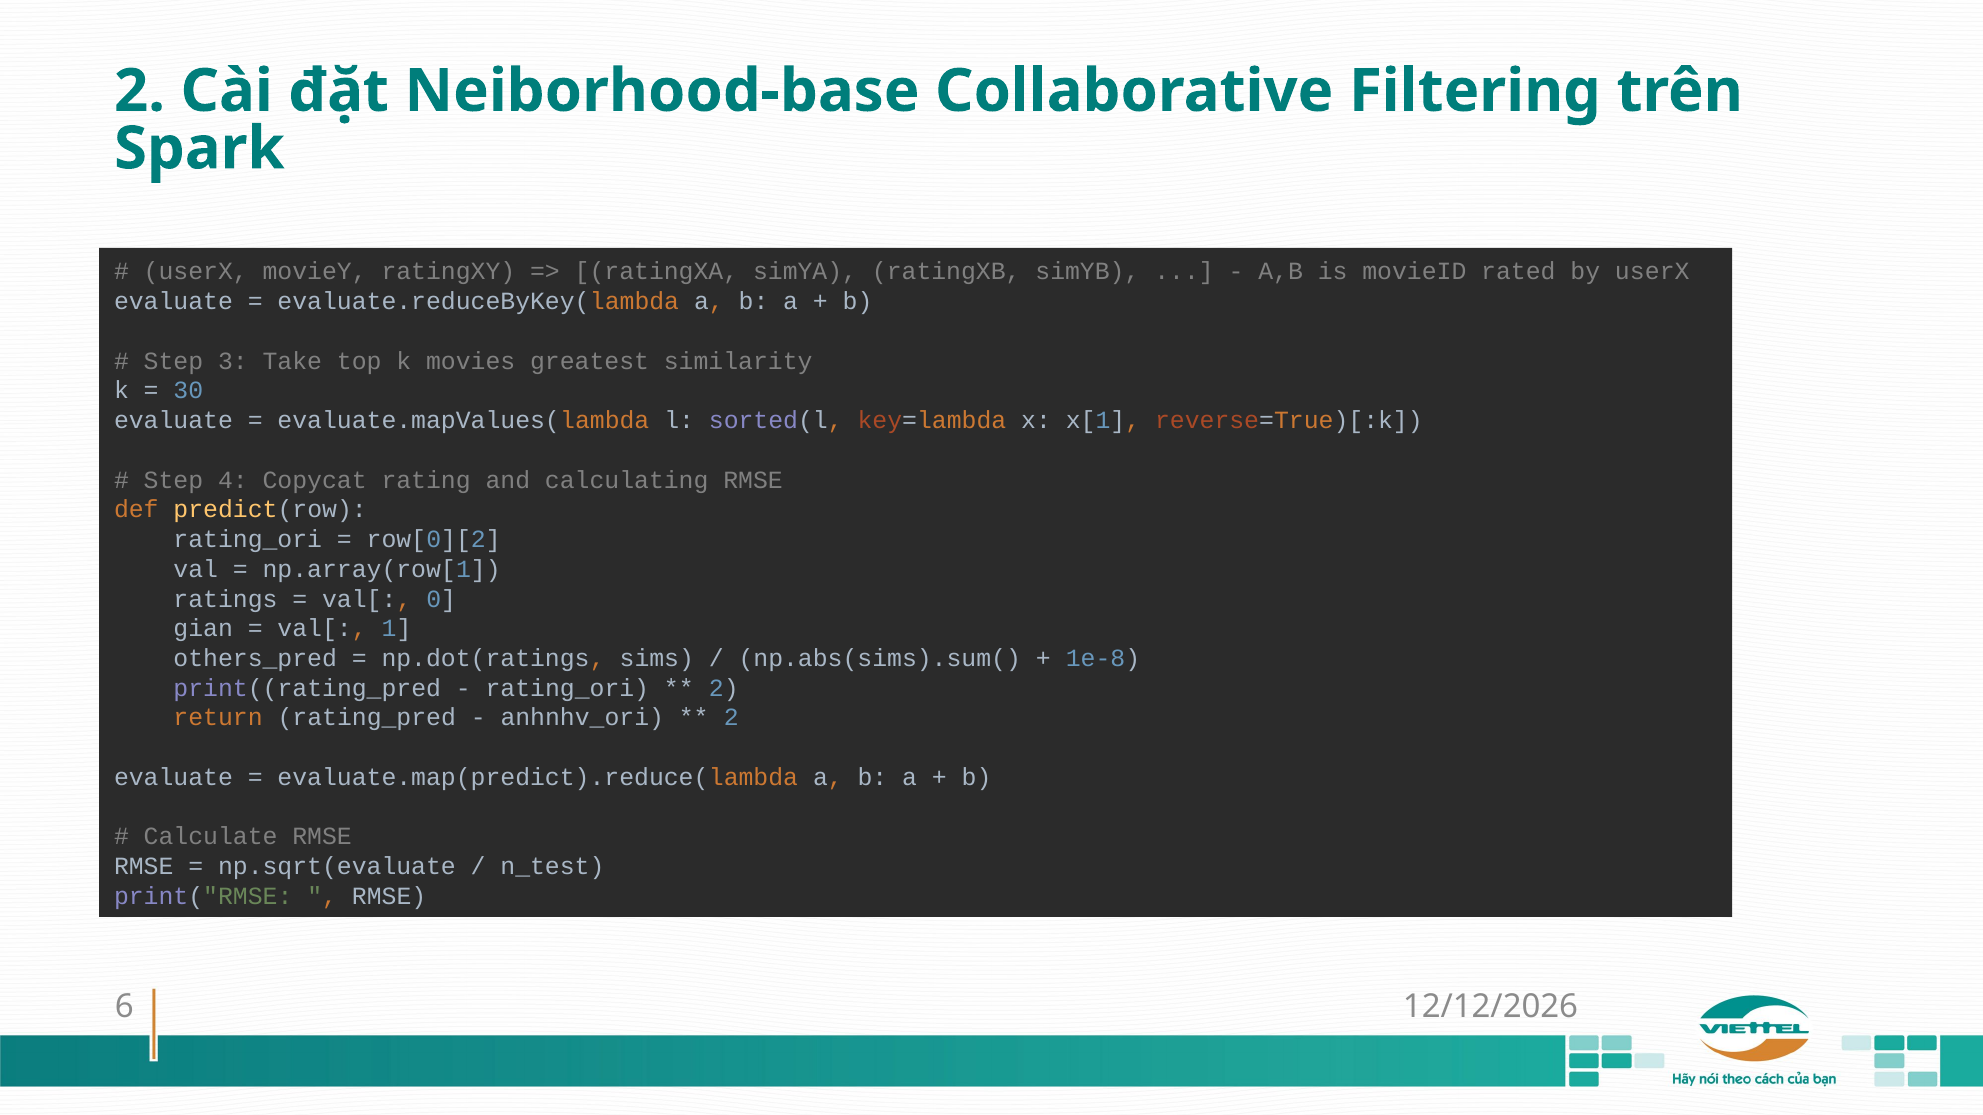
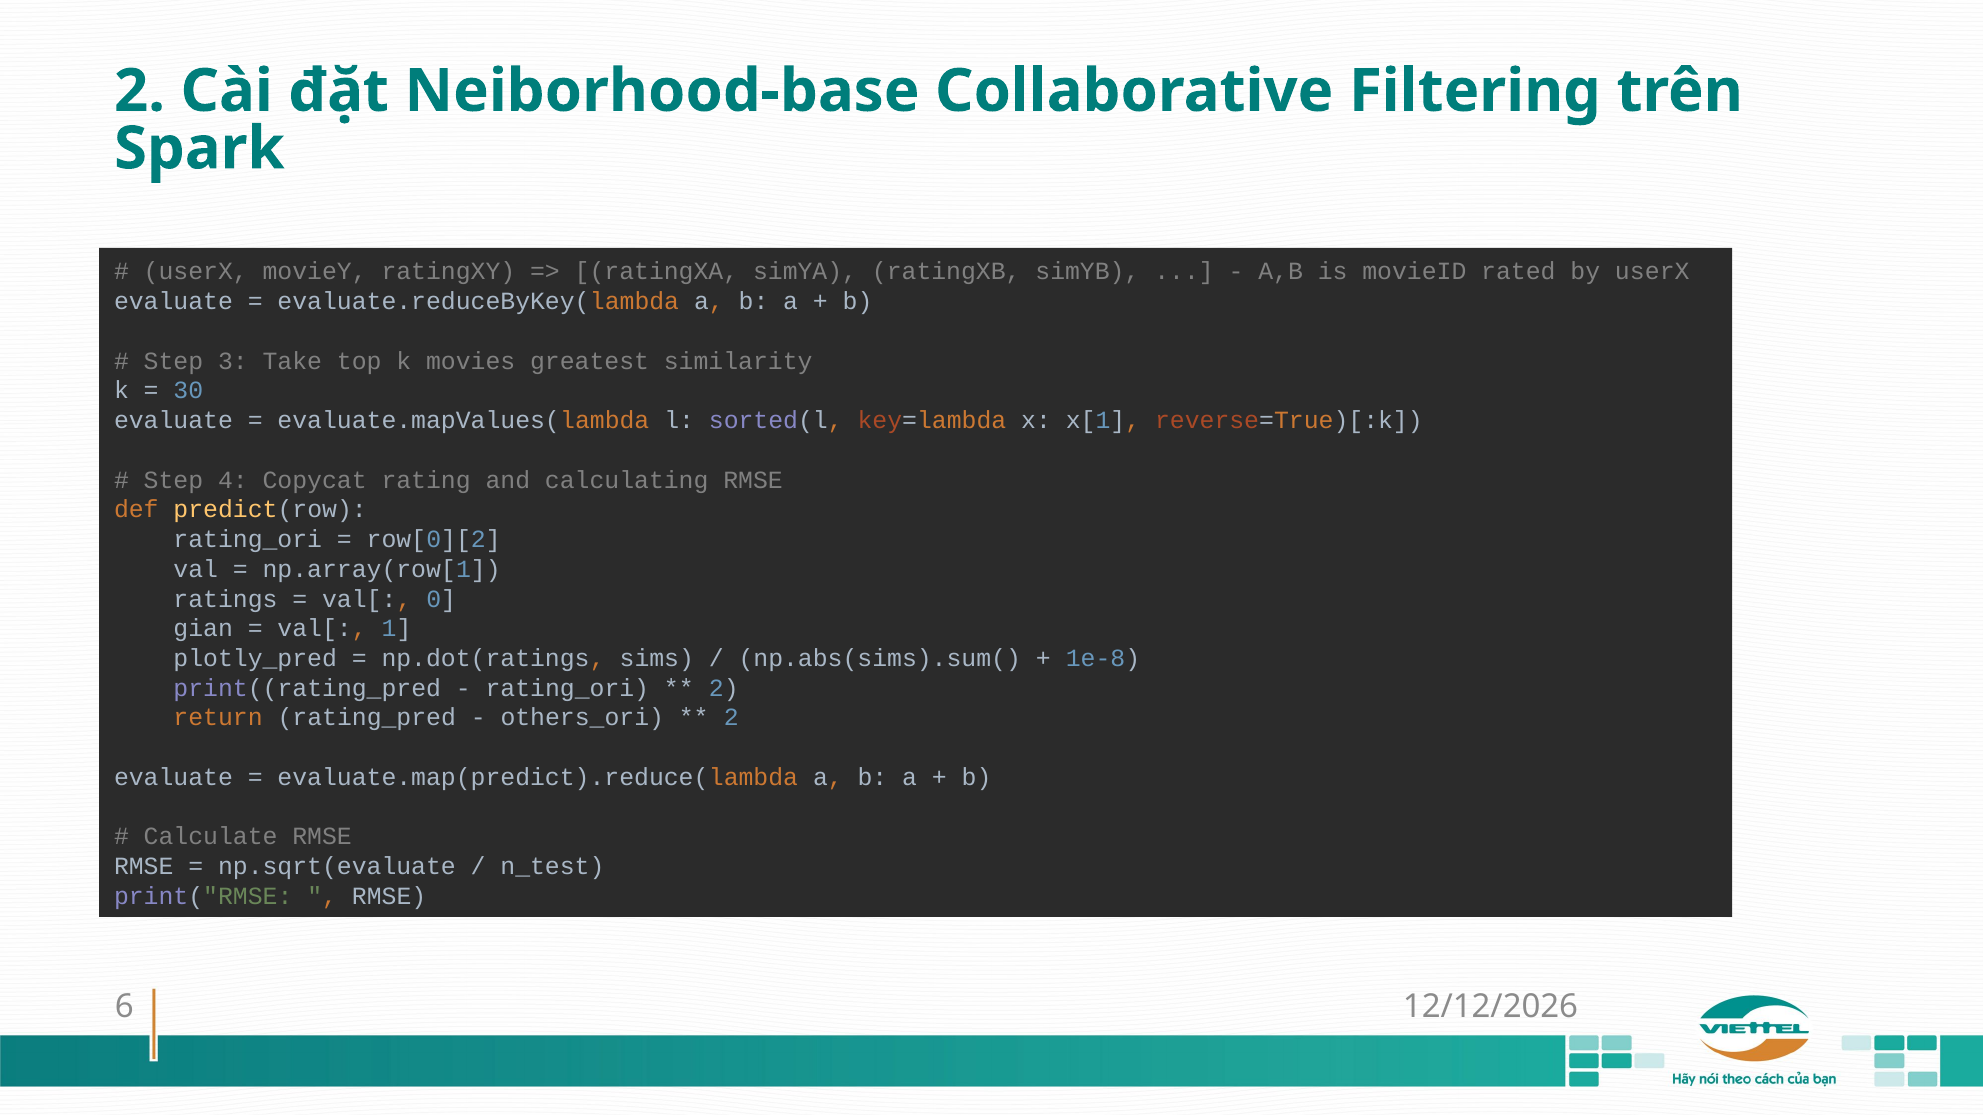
others_pred: others_pred -> plotly_pred (255, 659)
anhnhv_ori: anhnhv_ori -> others_ori (582, 718)
